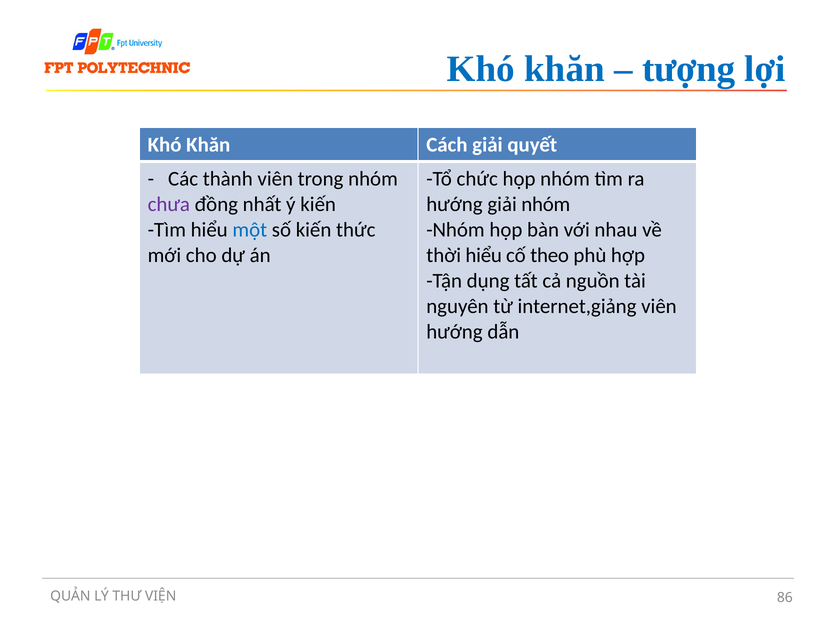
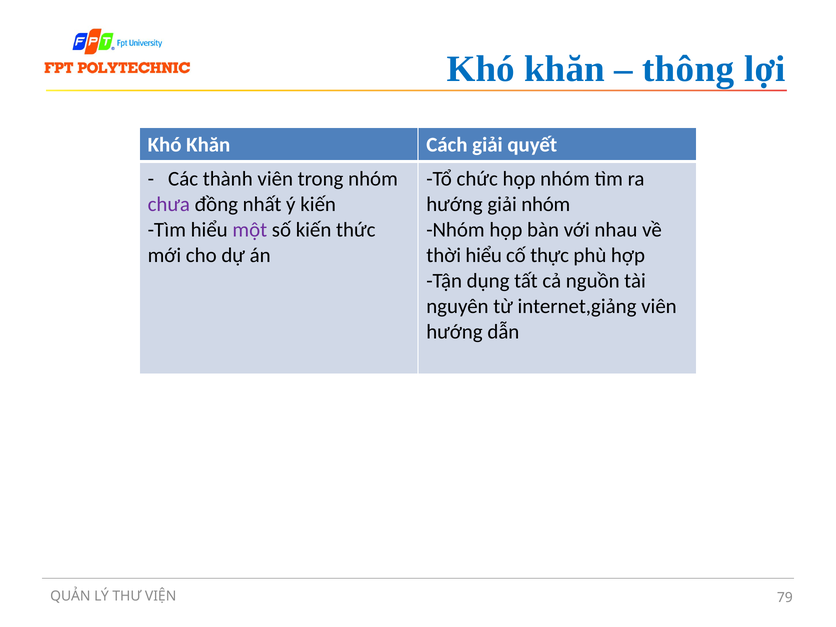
tượng: tượng -> thông (688, 69)
một colour: blue -> purple (250, 230)
theo: theo -> thực (550, 255)
86: 86 -> 79 (785, 598)
